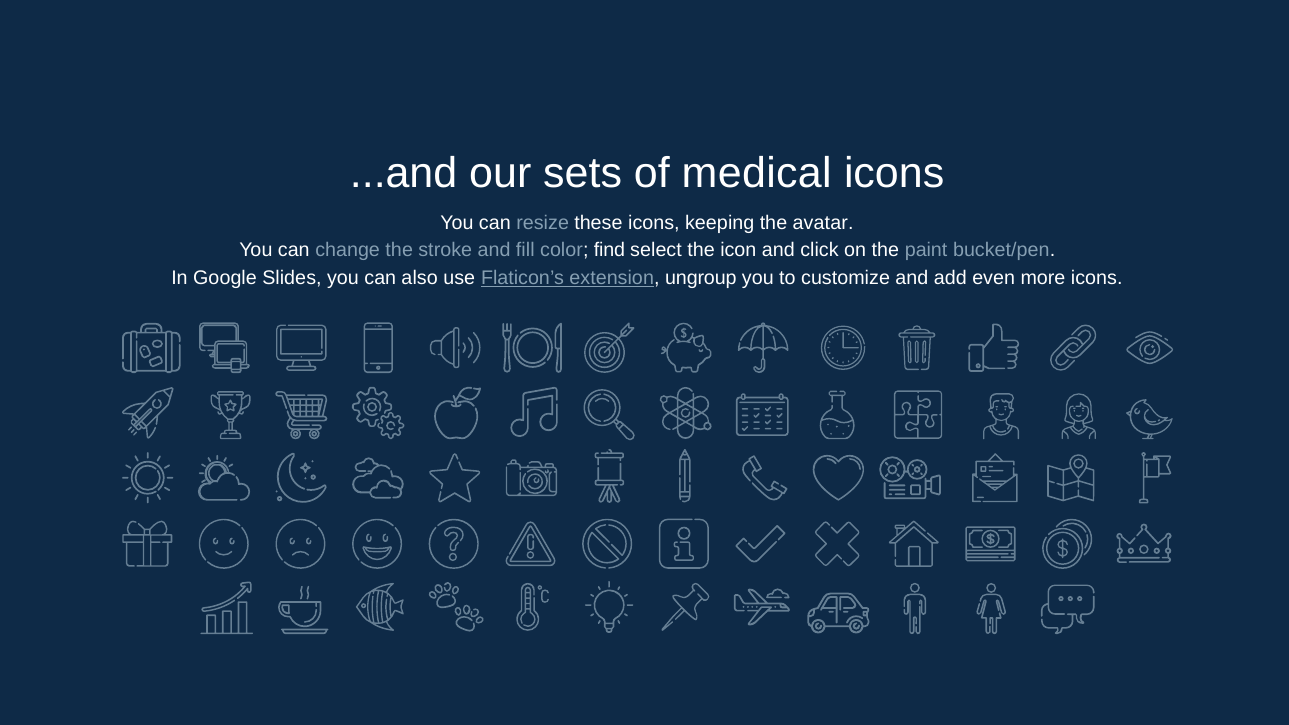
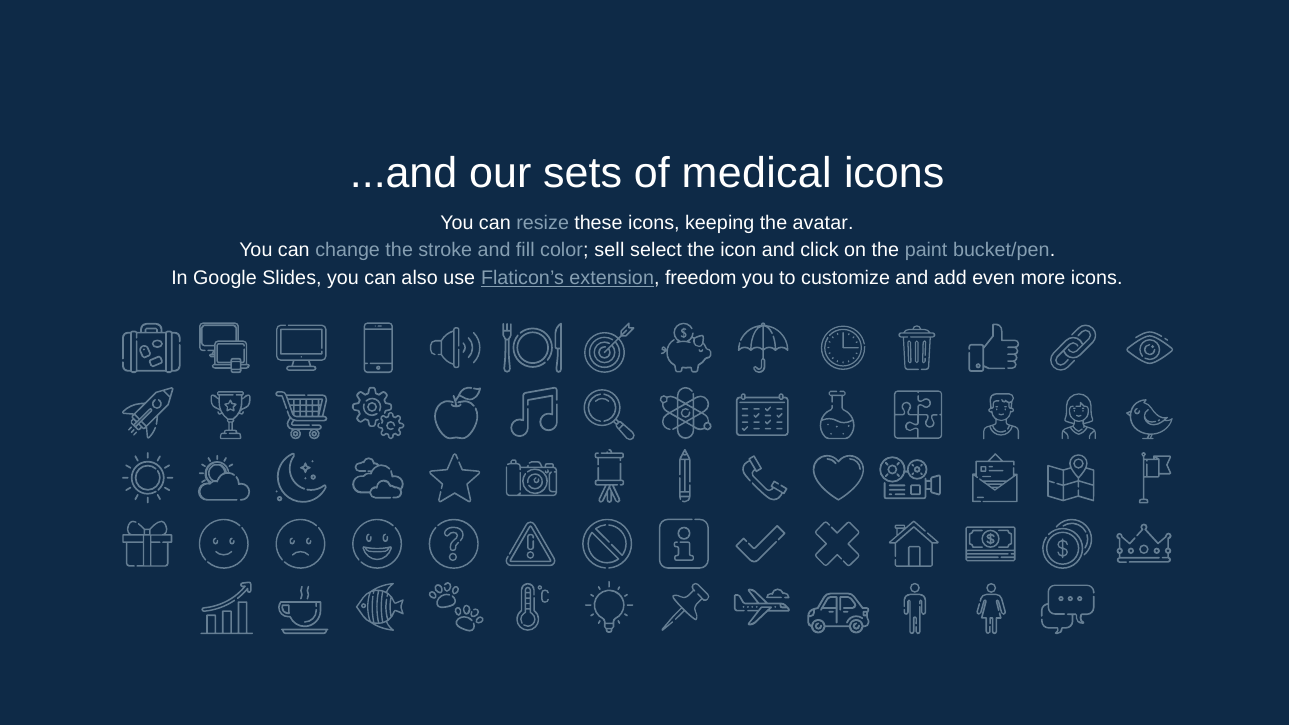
find: find -> sell (609, 250)
ungroup: ungroup -> freedom (701, 278)
